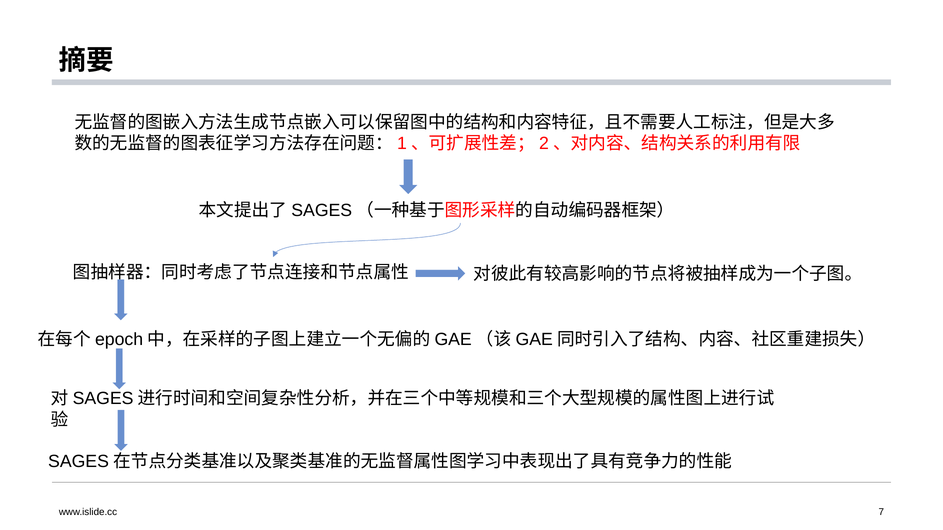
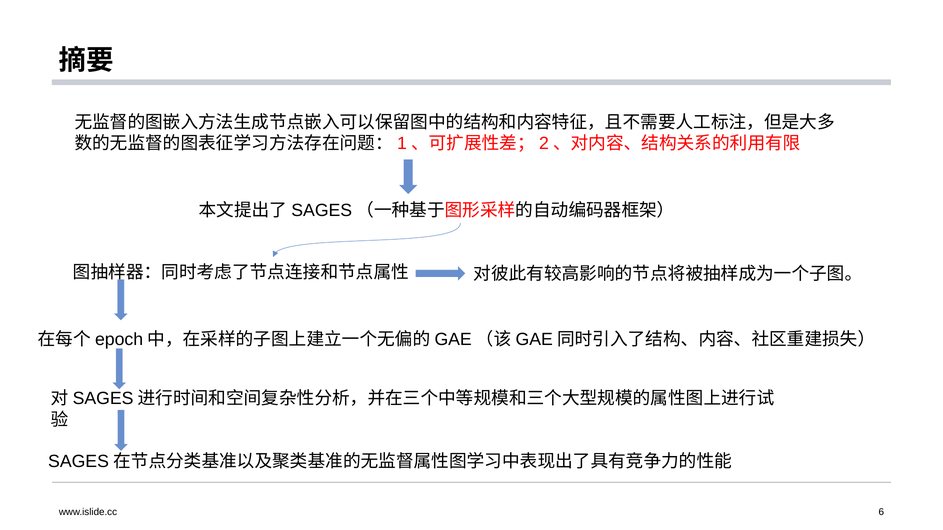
7: 7 -> 6 (881, 513)
